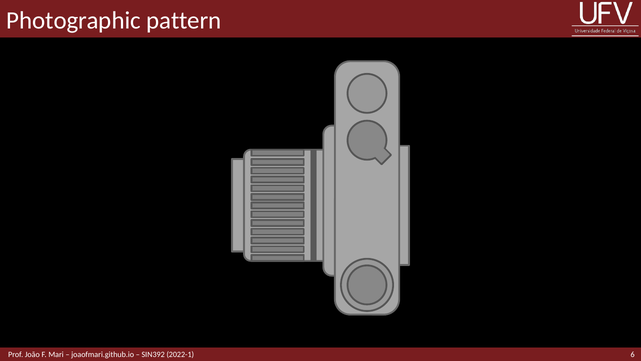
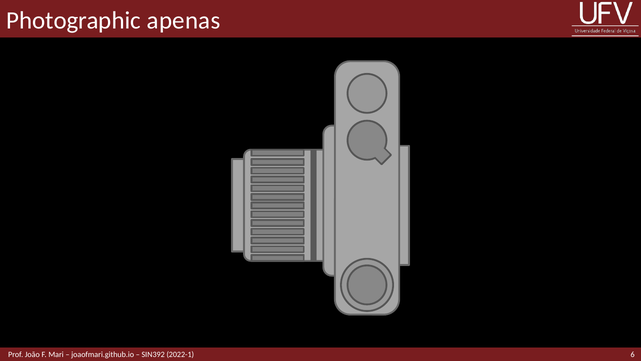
pattern: pattern -> apenas (184, 21)
